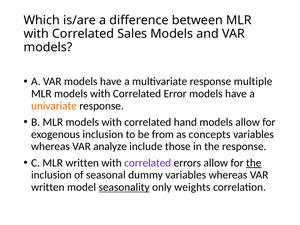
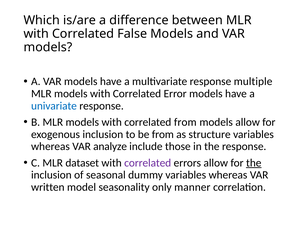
Sales: Sales -> False (132, 34)
univariate colour: orange -> blue (54, 106)
correlated hand: hand -> from (185, 122)
concepts: concepts -> structure (210, 134)
MLR written: written -> dataset (82, 163)
seasonality underline: present -> none (124, 187)
weights: weights -> manner (192, 187)
